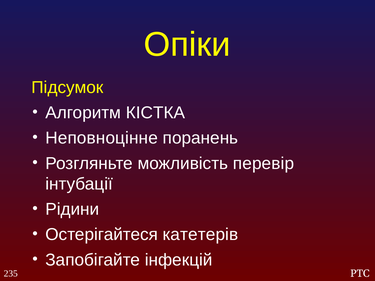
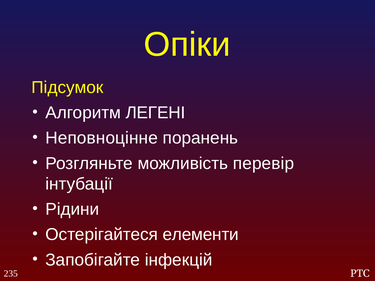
КІСТКА: КІСТКА -> ЛЕГЕНІ (155, 113)
катетерів: катетерів -> елементи (201, 235)
